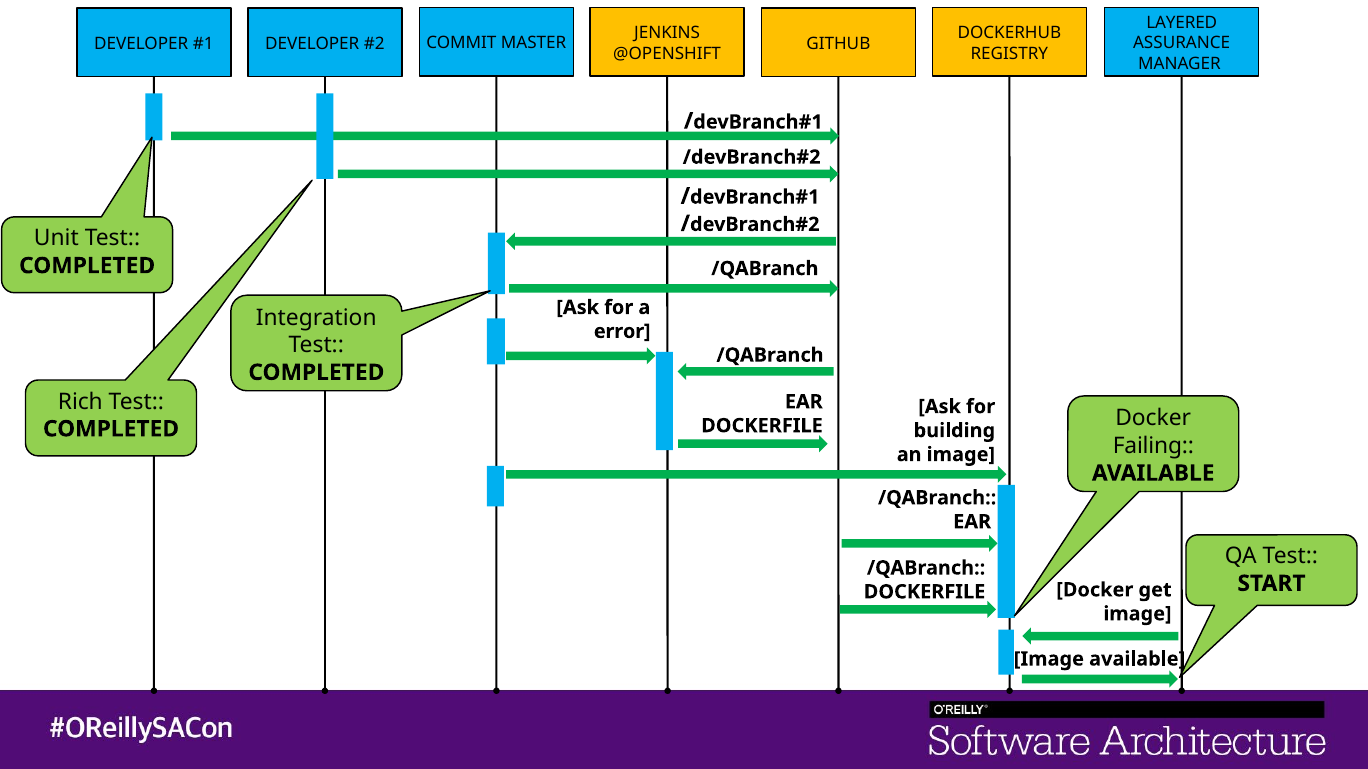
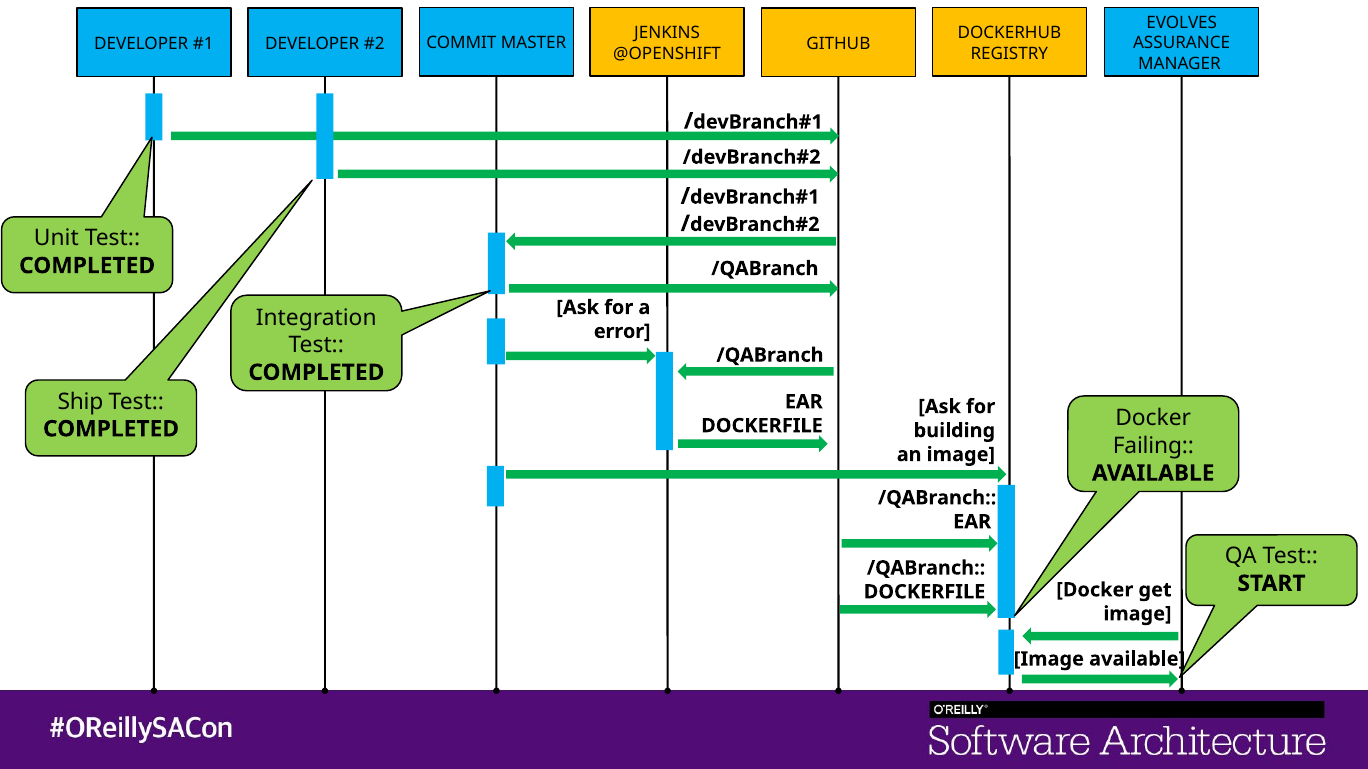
LAYERED: LAYERED -> EVOLVES (1182, 23)
Rich: Rich -> Ship (80, 402)
